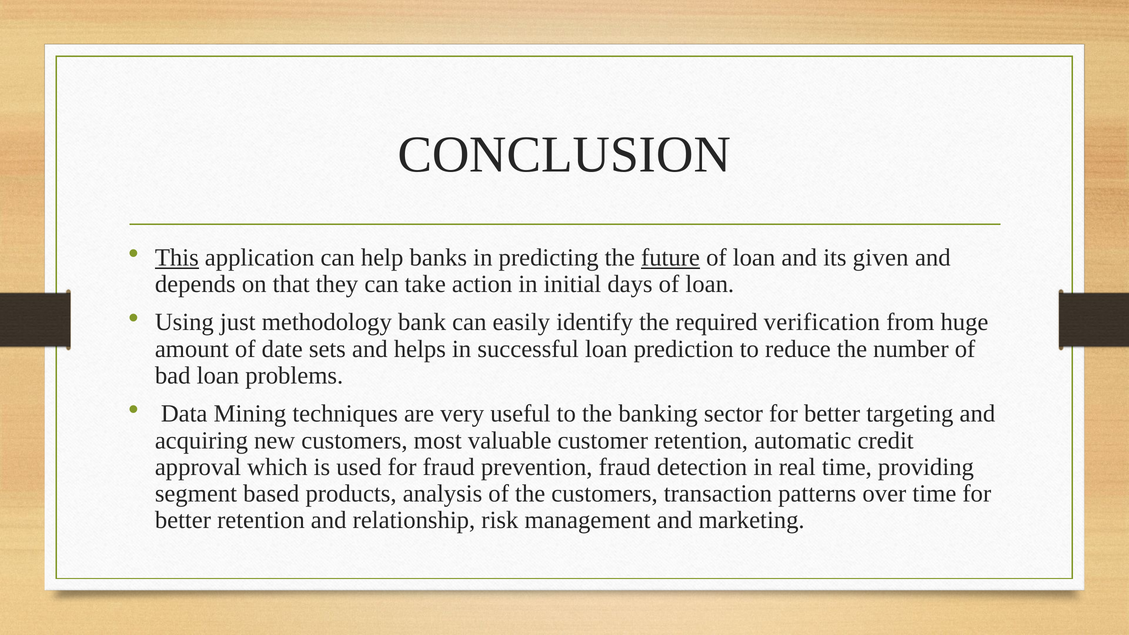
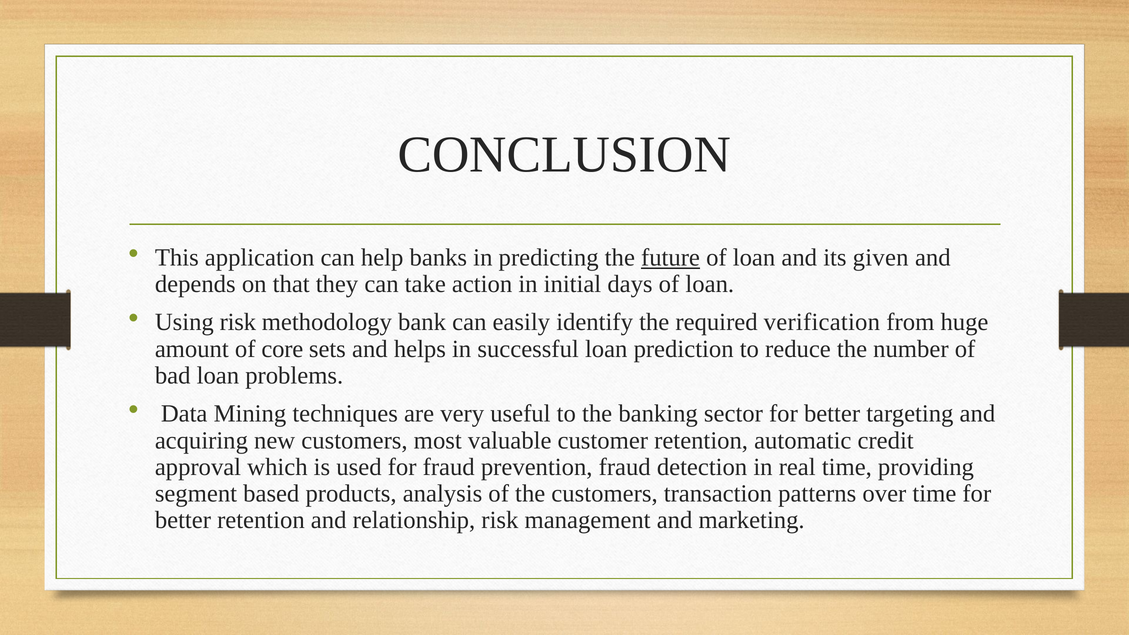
This underline: present -> none (177, 258)
Using just: just -> risk (238, 322)
date: date -> core (282, 349)
